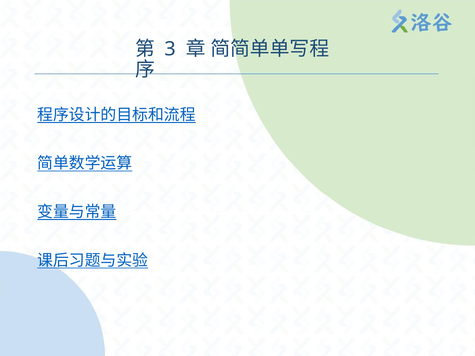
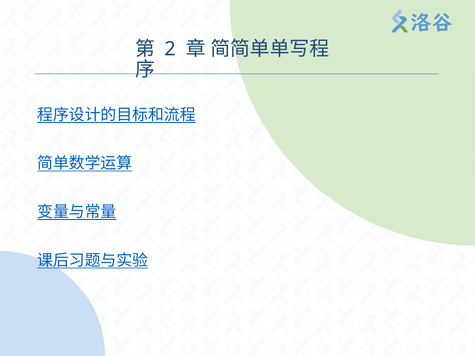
3: 3 -> 2 (170, 49)
